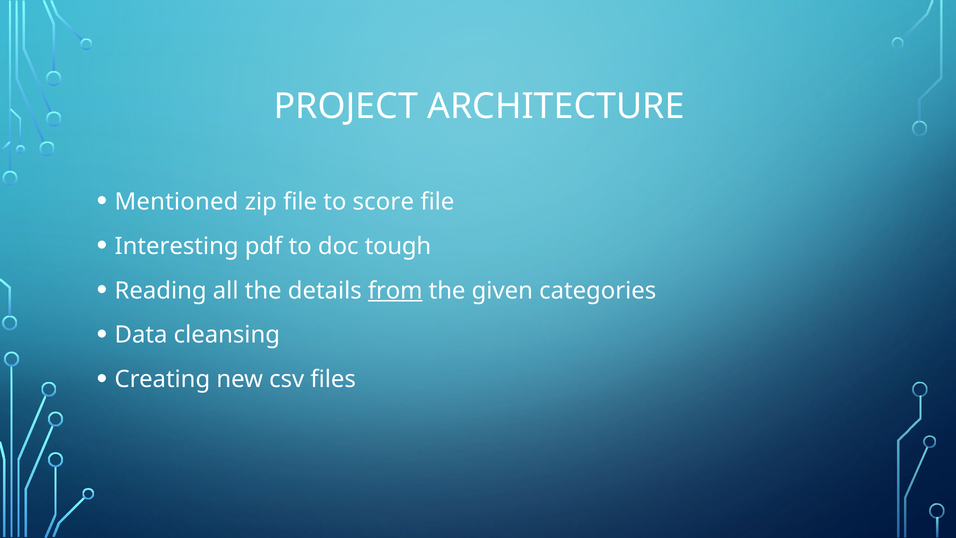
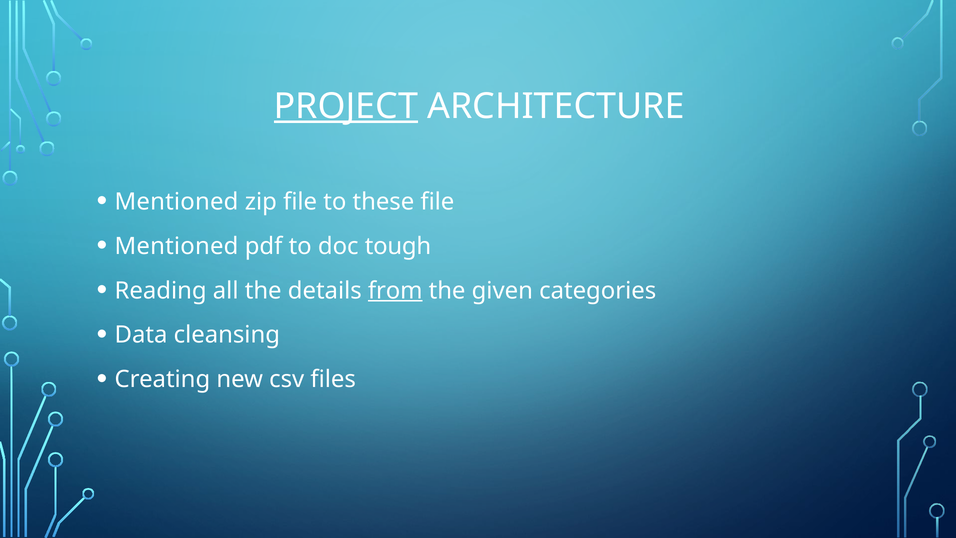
PROJECT underline: none -> present (346, 106)
score: score -> these (383, 202)
Interesting: Interesting -> Mentioned (177, 246)
